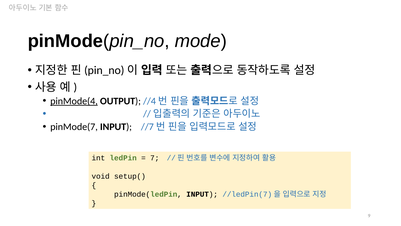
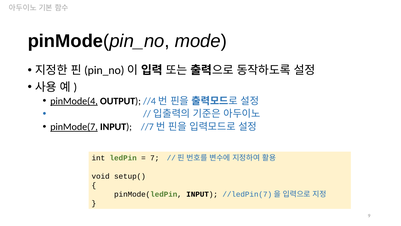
pinMode(7 underline: none -> present (74, 127)
